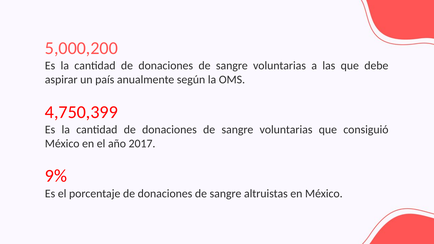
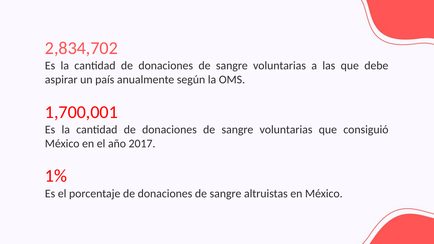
5,000,200: 5,000,200 -> 2,834,702 (81, 48)
4,750,399: 4,750,399 -> 1,700,001 (81, 112)
9%: 9% -> 1% (56, 176)
